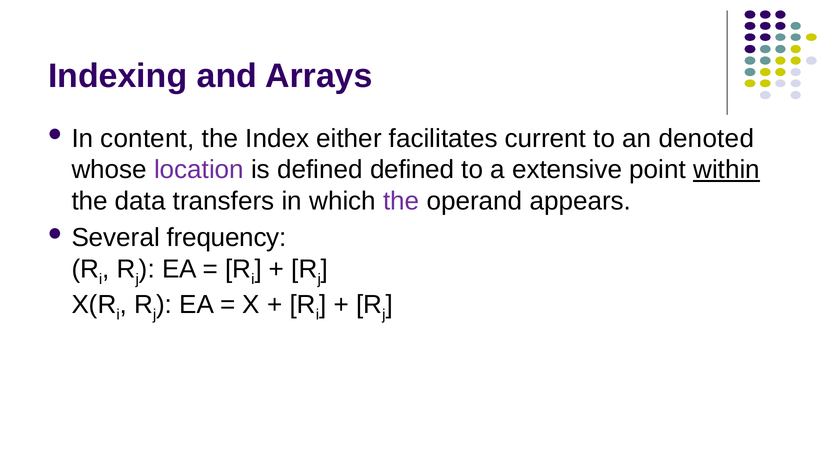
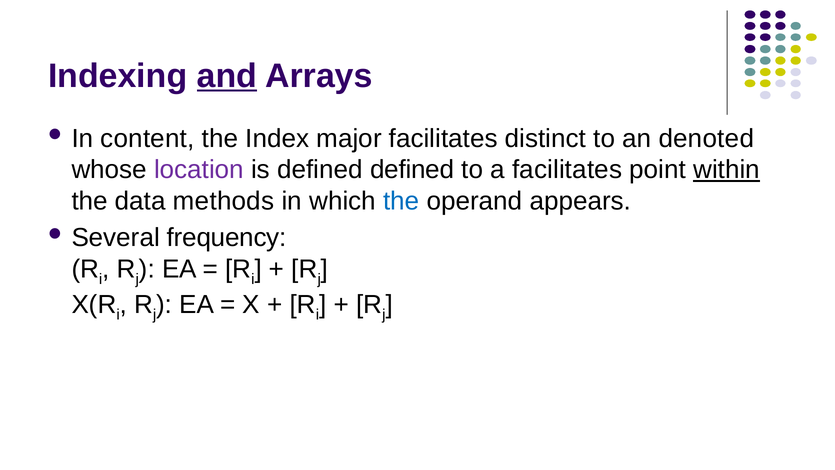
and underline: none -> present (227, 76)
either: either -> major (349, 138)
current: current -> distinct (545, 138)
a extensive: extensive -> facilitates (567, 170)
transfers: transfers -> methods (224, 201)
the colour: purple -> blue (401, 201)
